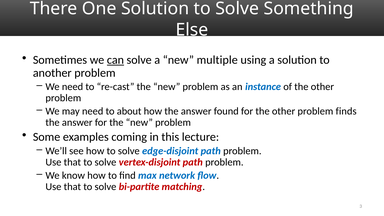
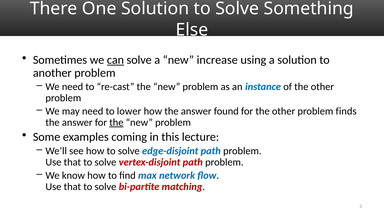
multiple: multiple -> increase (217, 60)
about: about -> lower (129, 111)
the underline: none -> present (116, 122)
